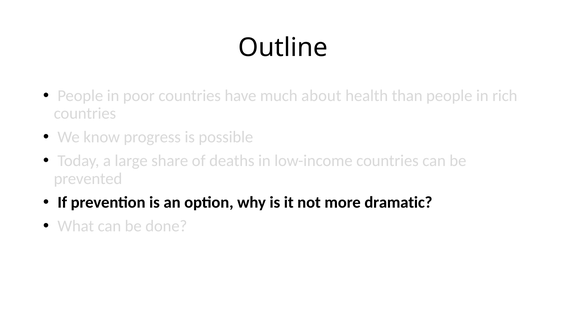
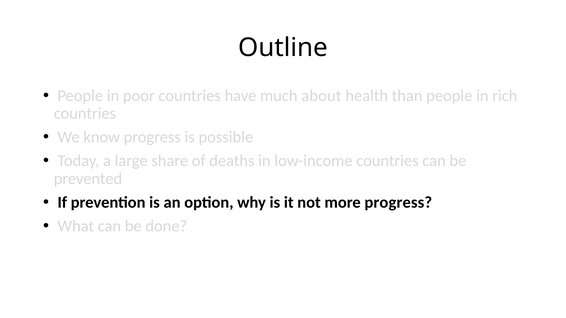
more dramatic: dramatic -> progress (398, 203)
